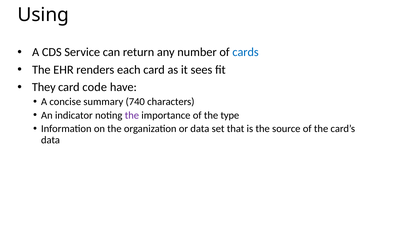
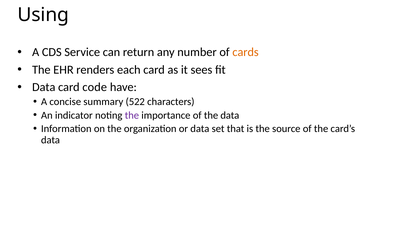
cards colour: blue -> orange (246, 52)
They: They -> Data (44, 87)
740: 740 -> 522 (135, 102)
the type: type -> data (230, 115)
